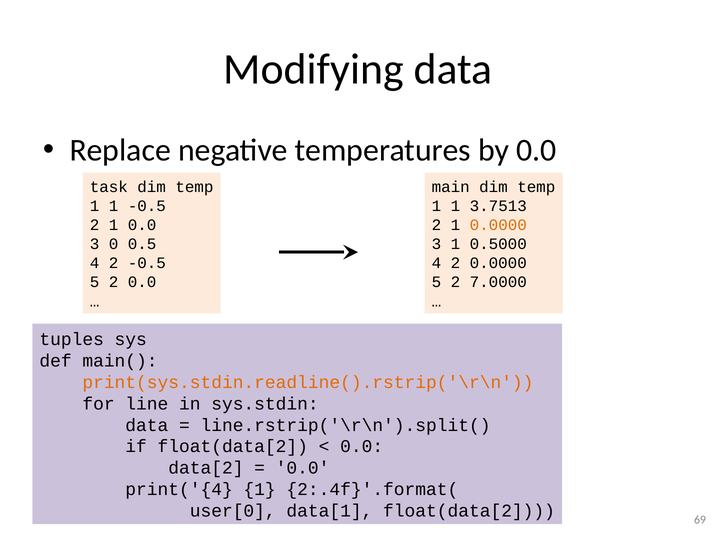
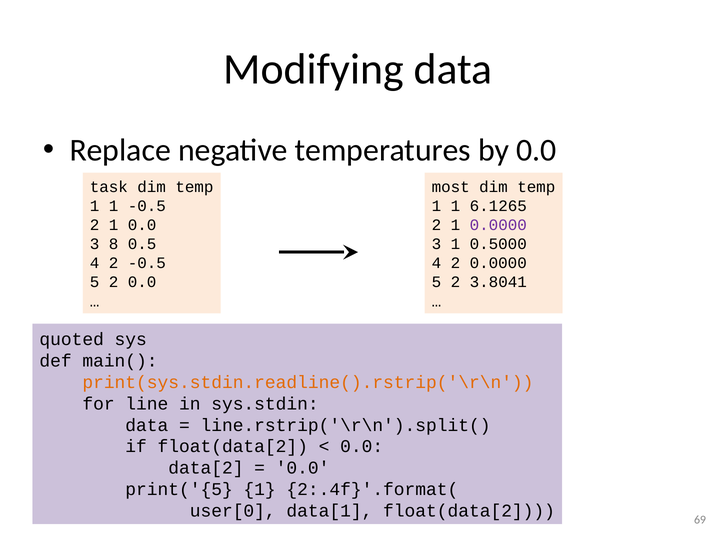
main: main -> most (451, 187)
3.7513: 3.7513 -> 6.1265 (498, 206)
0.0000 colour: orange -> purple (498, 225)
0: 0 -> 8 (114, 244)
7.0000: 7.0000 -> 3.8041 (498, 282)
tuples: tuples -> quoted (72, 339)
print('{4: print('{4 -> print('{5 (179, 490)
